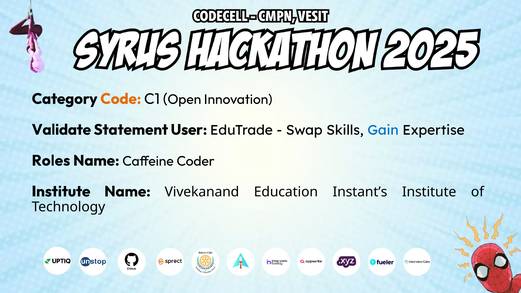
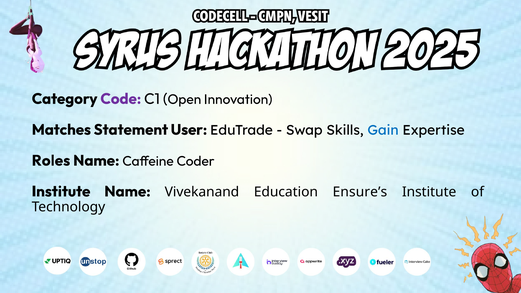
Code colour: orange -> purple (121, 99)
Validate: Validate -> Matches (61, 130)
Instant’s: Instant’s -> Ensure’s (360, 192)
